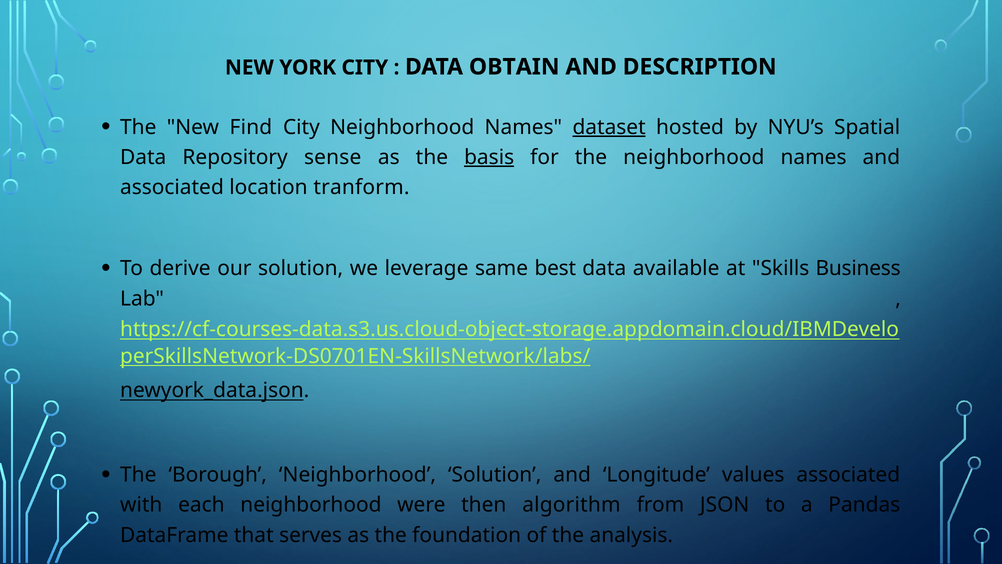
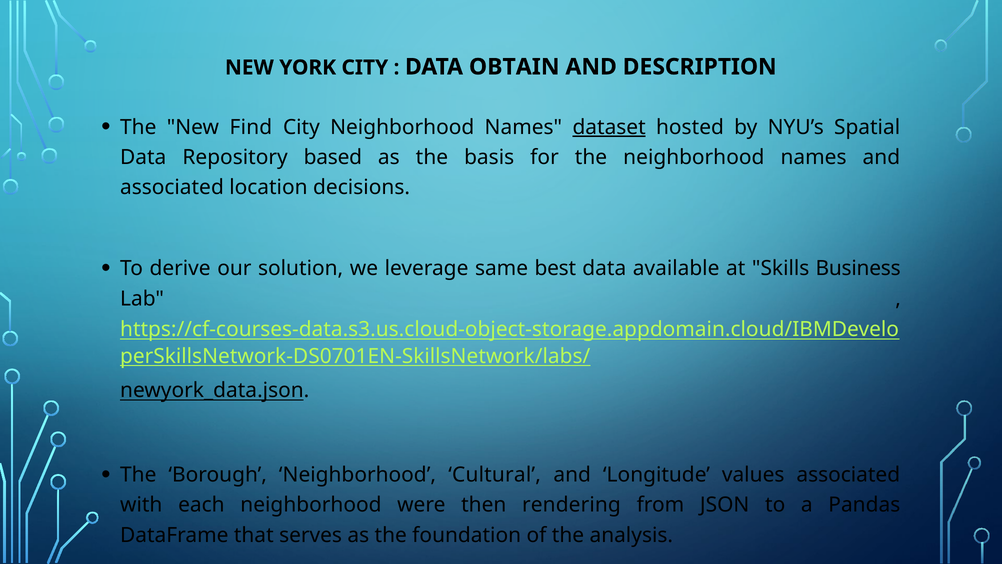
sense: sense -> based (333, 157)
basis underline: present -> none (489, 157)
tranform: tranform -> decisions (362, 187)
Neighborhood Solution: Solution -> Cultural (495, 475)
algorithm: algorithm -> rendering (571, 505)
